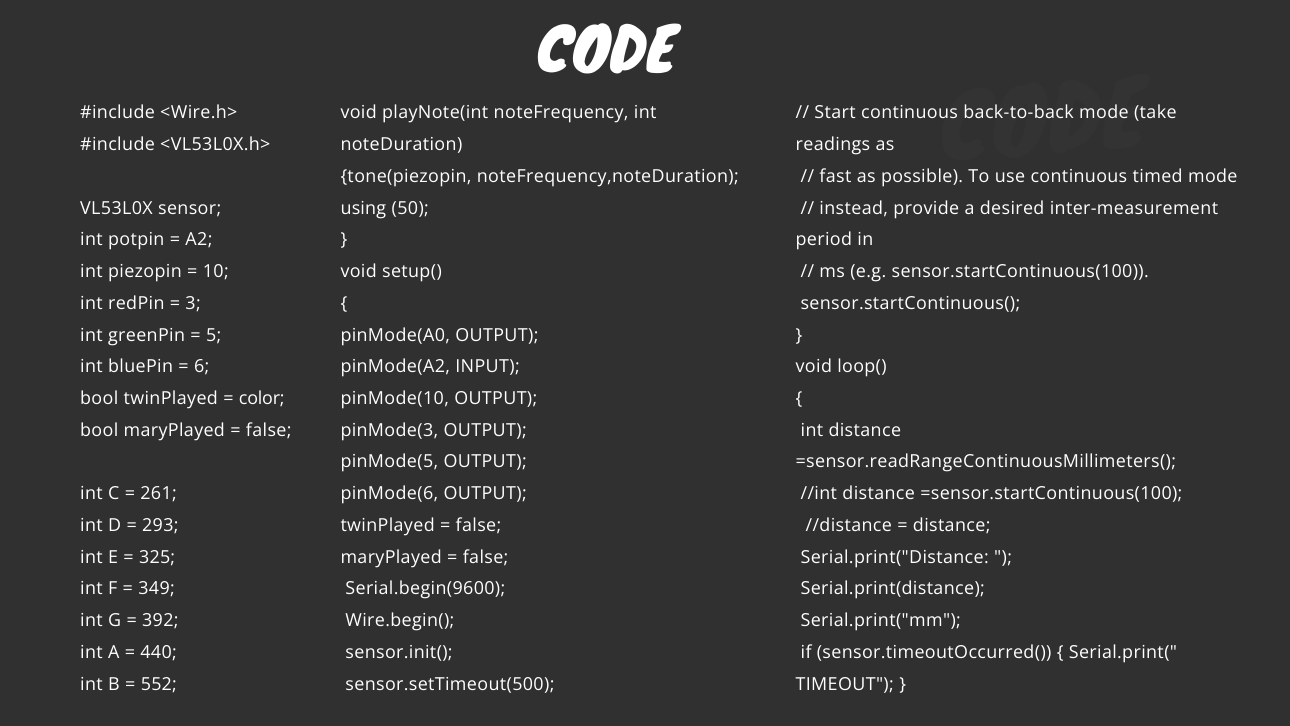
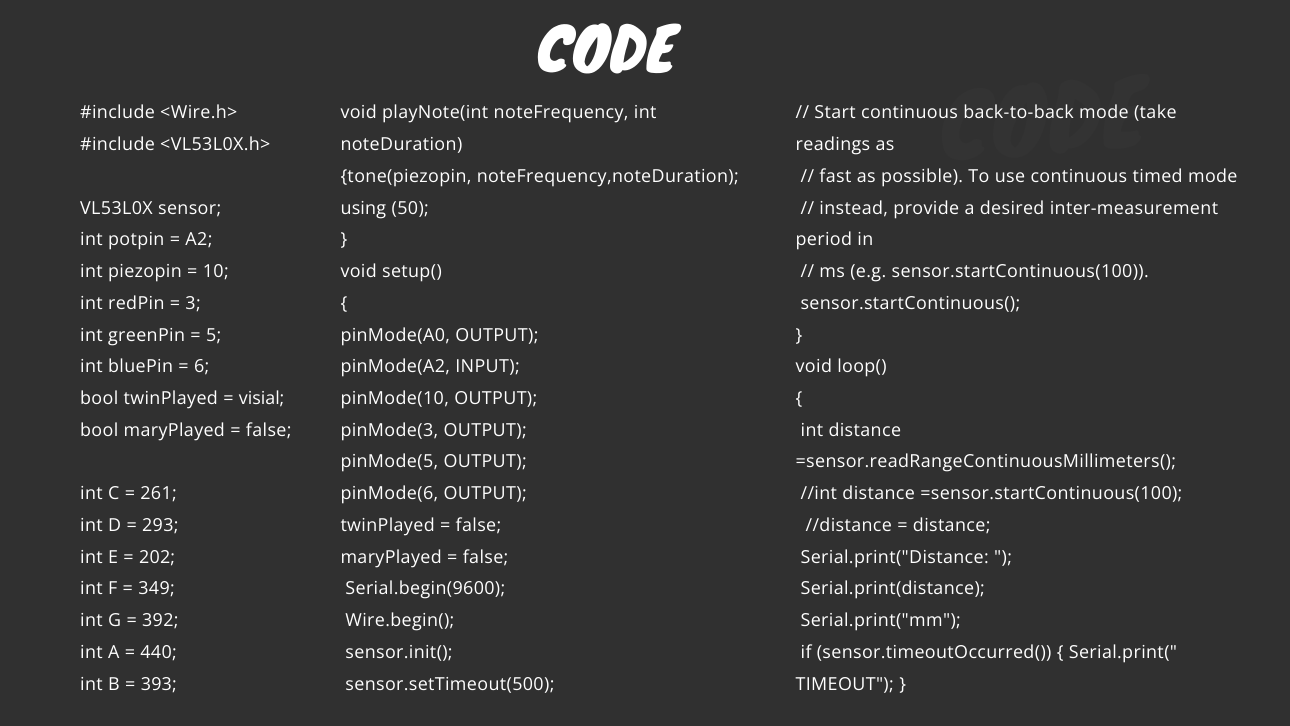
color: color -> visial (262, 398)
325: 325 -> 202 (157, 557)
552: 552 -> 393 (159, 684)
